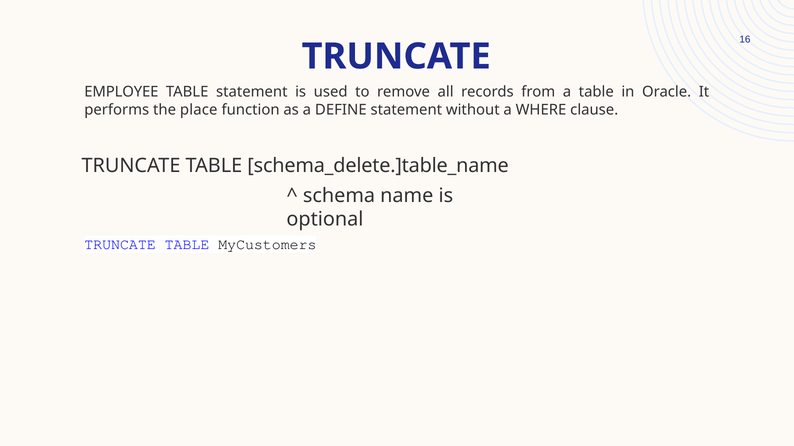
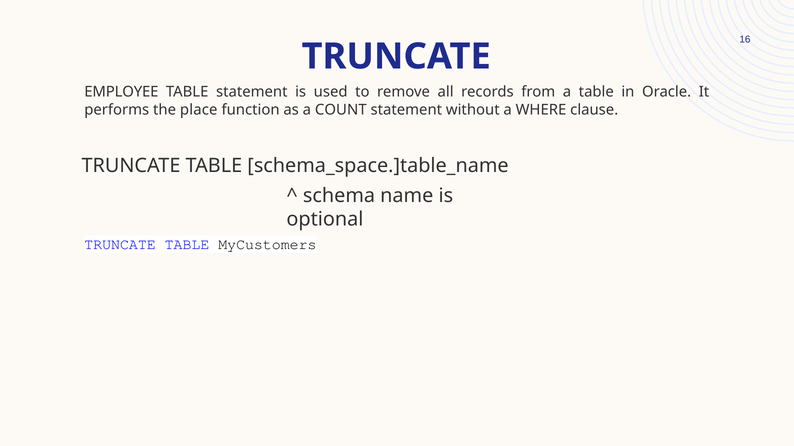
DEFINE: DEFINE -> COUNT (341, 110)
schema_delete.]table_name: schema_delete.]table_name -> schema_space.]table_name (378, 166)
